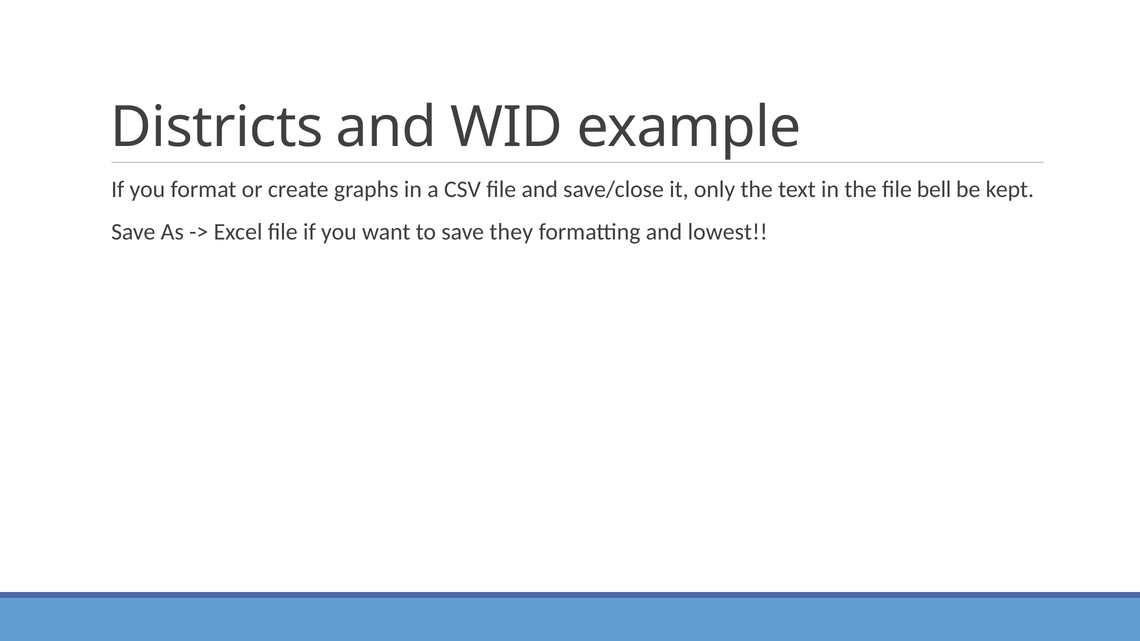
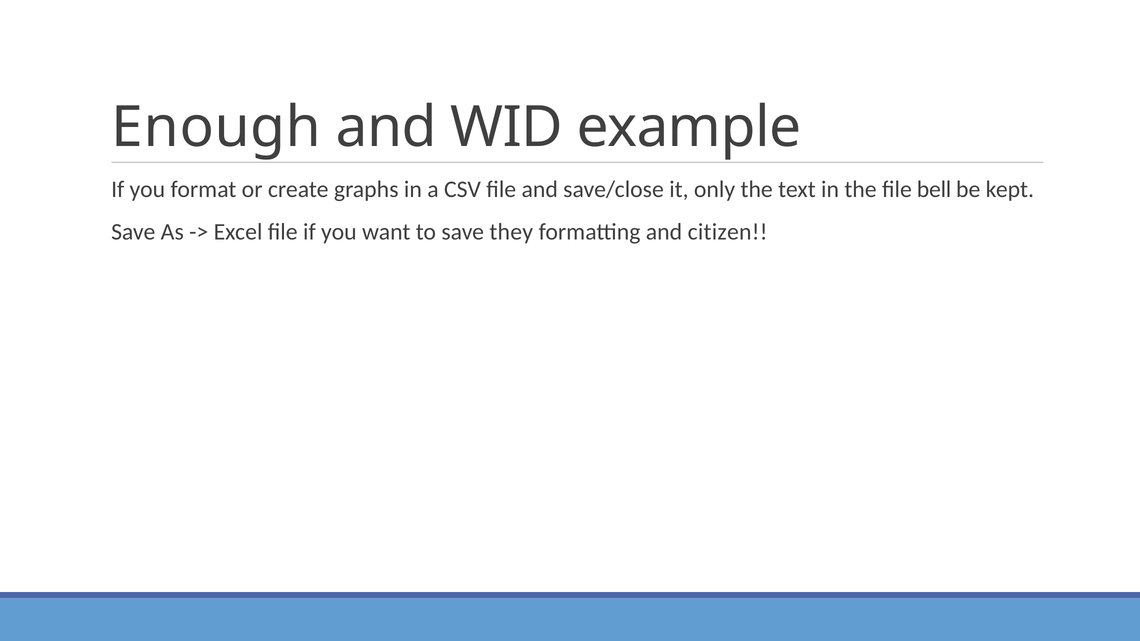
Districts: Districts -> Enough (216, 128)
lowest: lowest -> citizen (728, 232)
